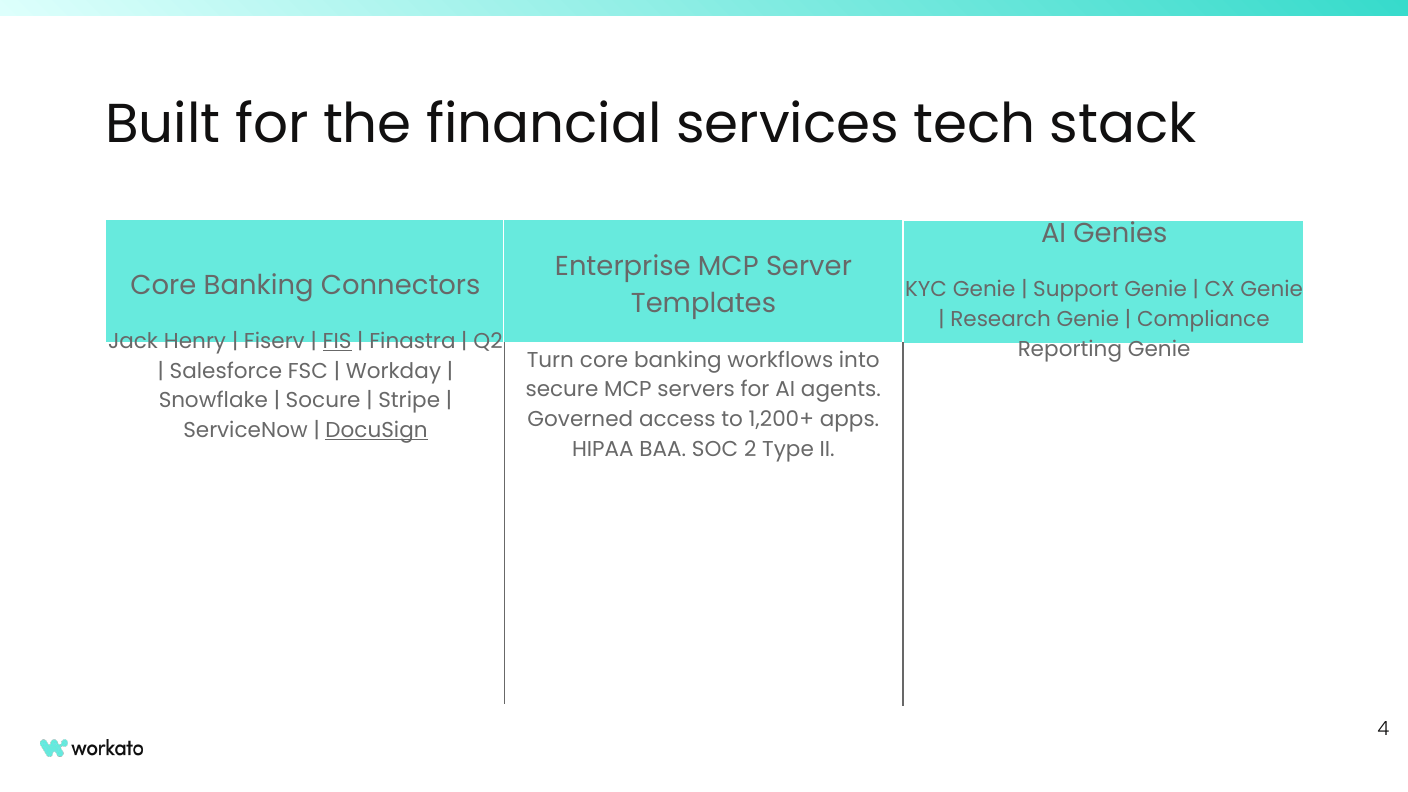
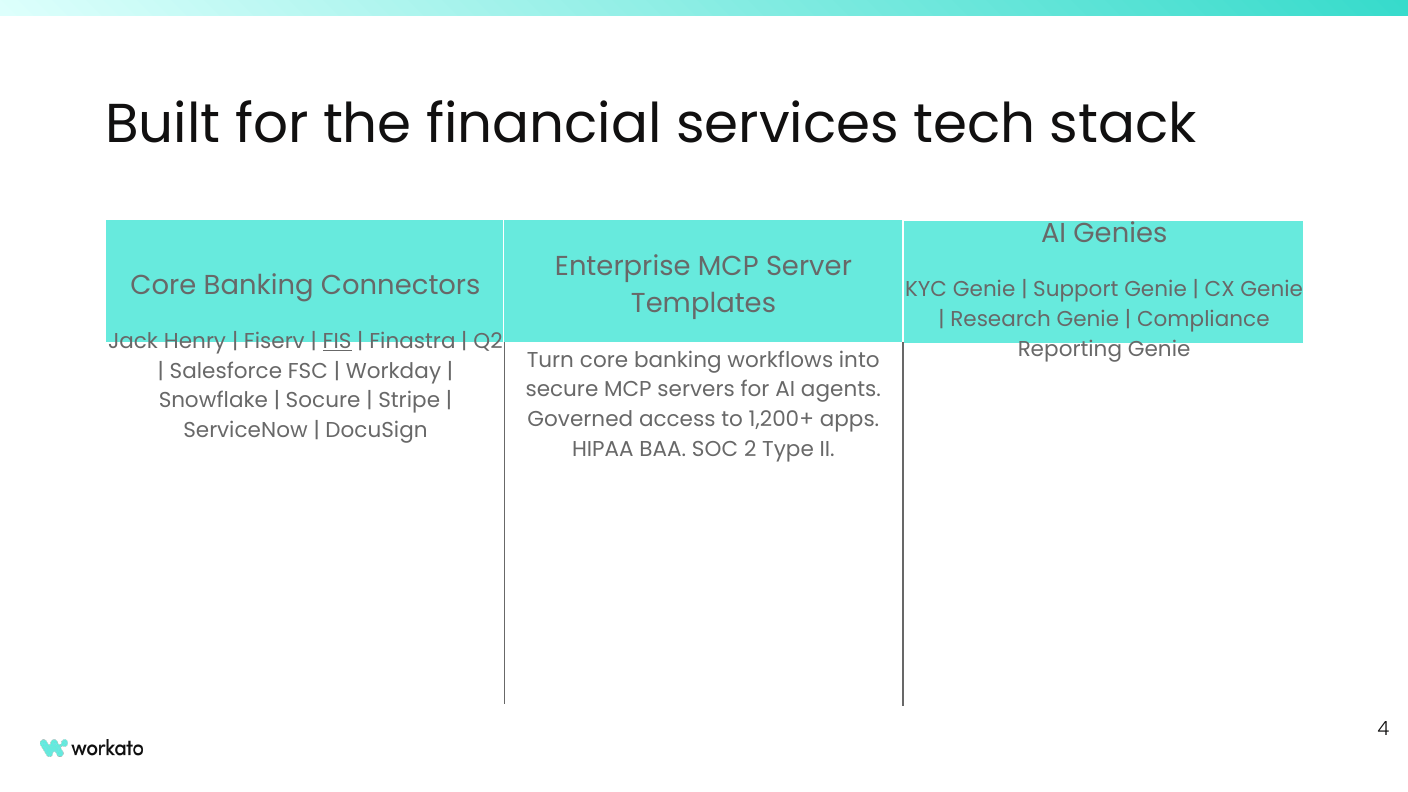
DocuSign underline: present -> none (377, 430)
